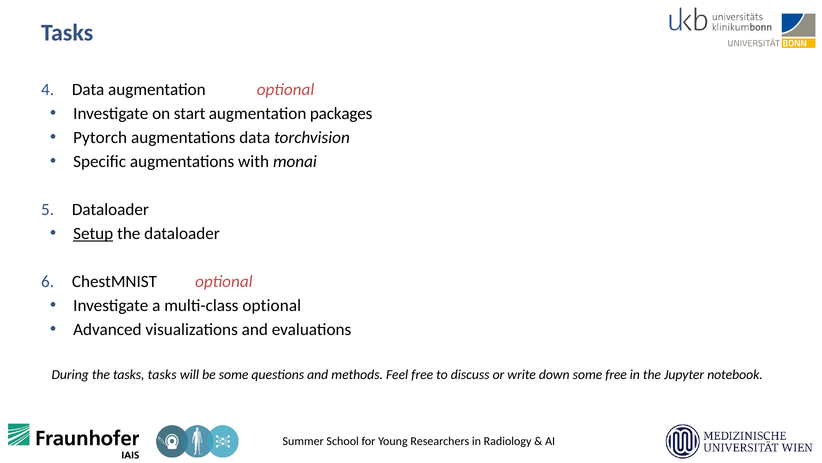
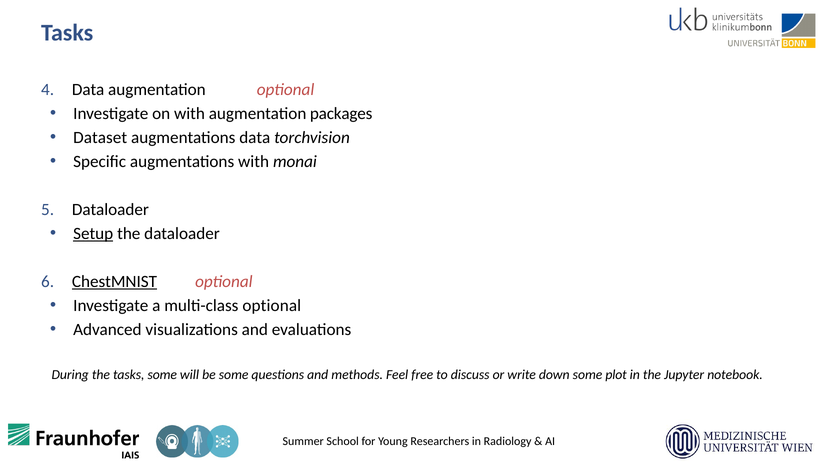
on start: start -> with (190, 113)
Pytorch: Pytorch -> Dataset (100, 137)
ChestMNIST underline: none -> present (114, 281)
tasks tasks: tasks -> some (162, 374)
some free: free -> plot (616, 374)
